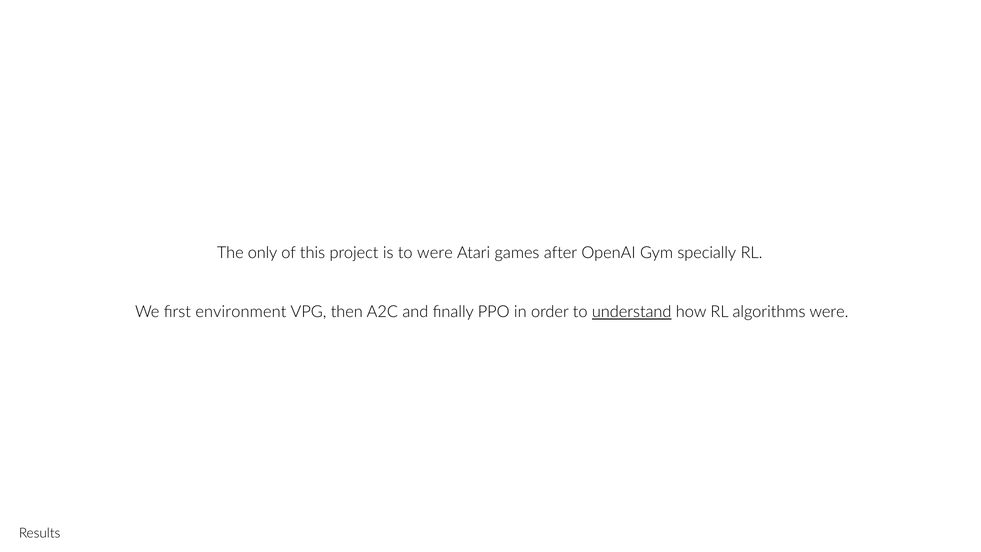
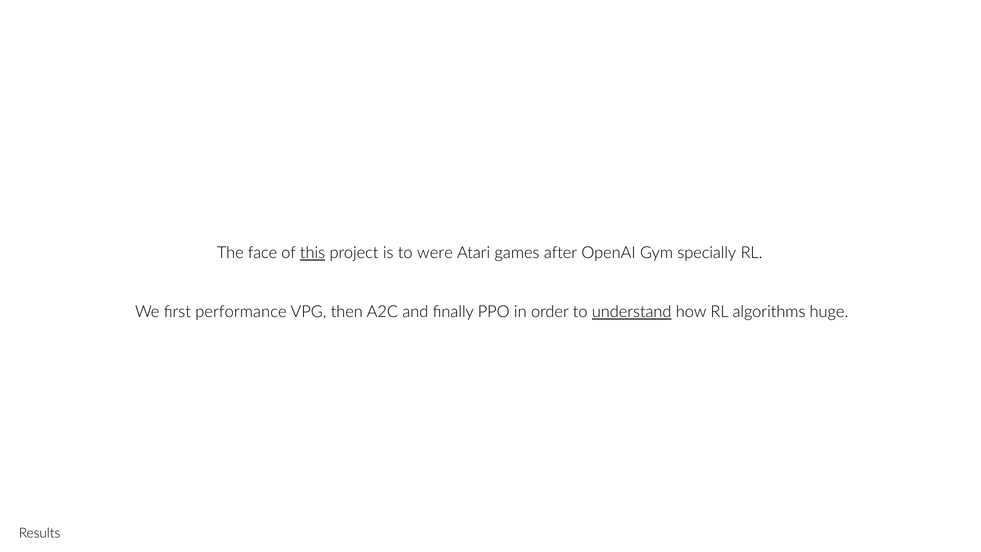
only: only -> face (263, 253)
this underline: none -> present (313, 253)
environment: environment -> performance (241, 312)
algorithms were: were -> huge (829, 312)
